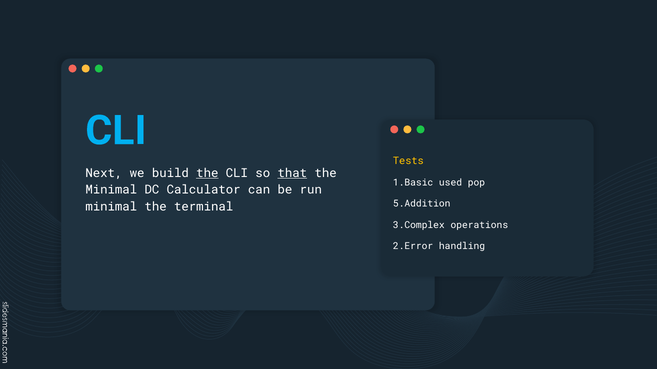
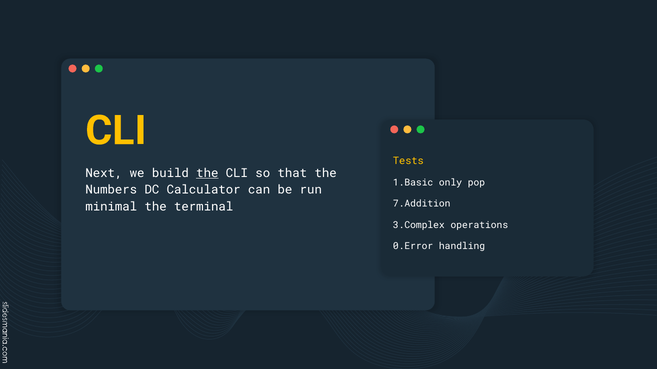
CLI colour: light blue -> yellow (116, 131)
that underline: present -> none (292, 173)
used: used -> only (451, 183)
Minimal: Minimal -> Numbers (111, 190)
5.Addition: 5.Addition -> 7.Addition (422, 204)
2.Error: 2.Error -> 0.Error (413, 247)
